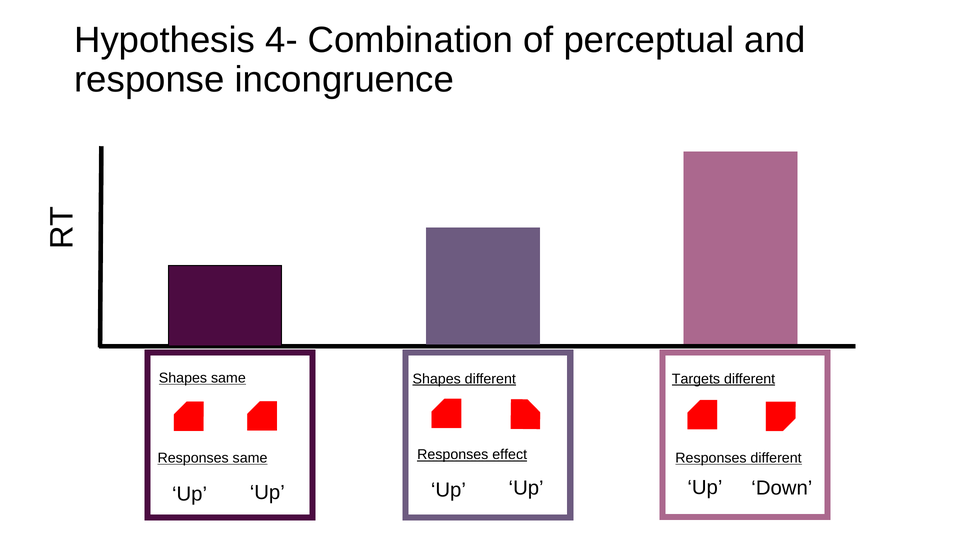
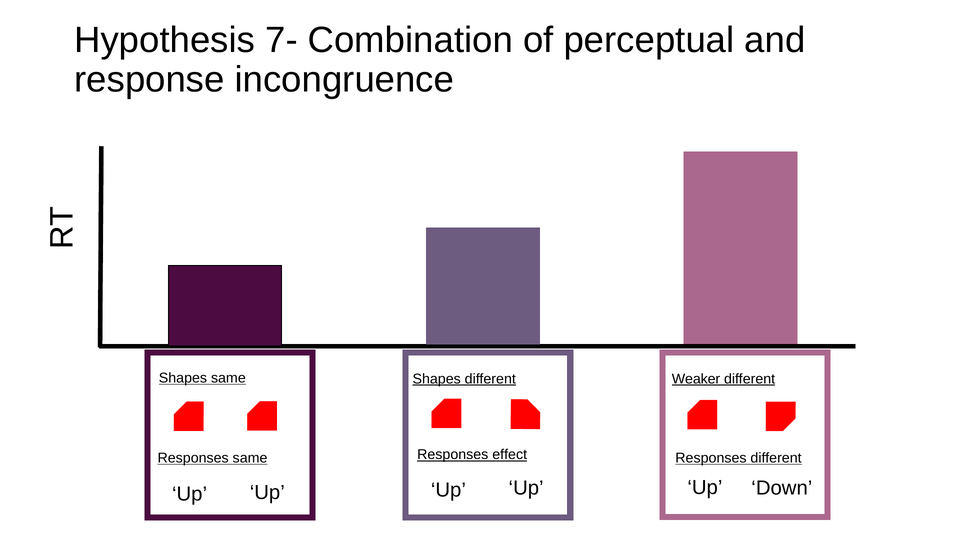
4-: 4- -> 7- (281, 40)
Targets: Targets -> Weaker (696, 379)
